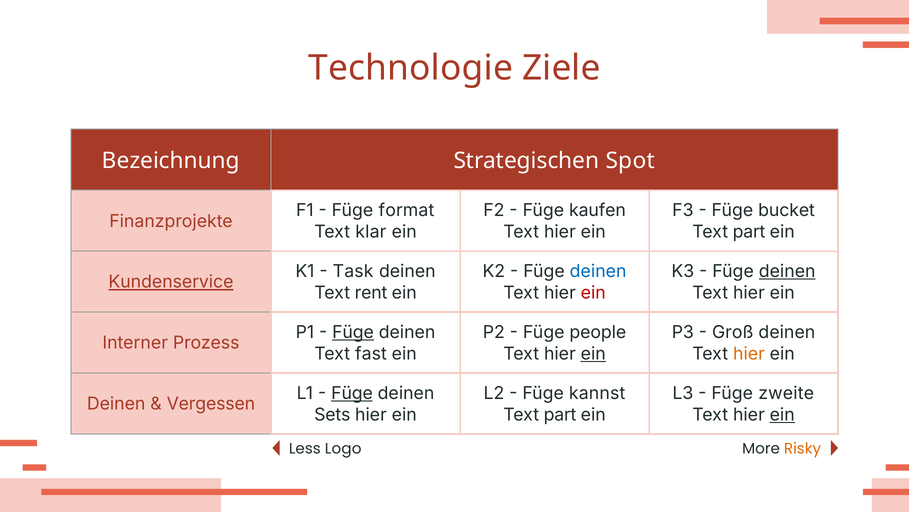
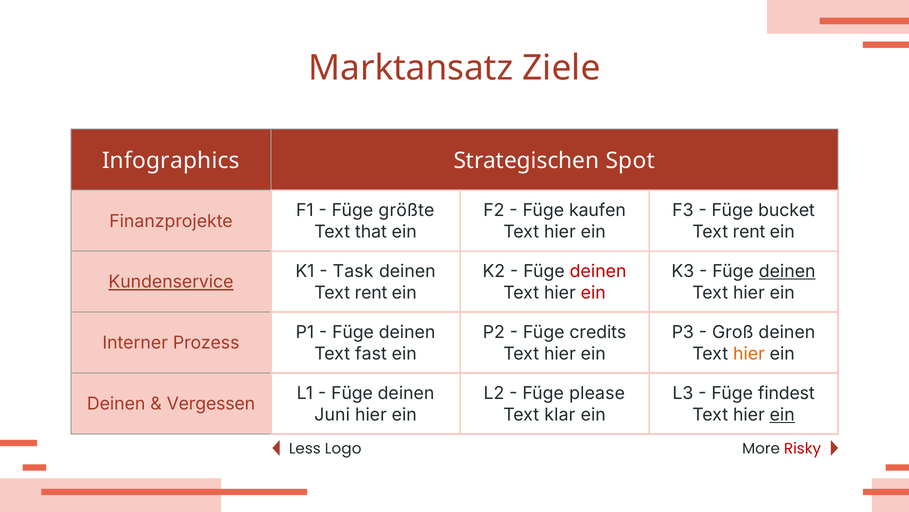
Technologie: Technologie -> Marktansatz (411, 68)
Bezeichnung: Bezeichnung -> Infographics (171, 161)
format: format -> größte (406, 210)
klar: klar -> that (371, 232)
part: part -> rent (749, 232)
deinen colour: blue -> red (598, 271)
Füge underline: present -> none (353, 332)
people: people -> credits (598, 332)
ein underline: present -> none (593, 353)
Füge underline: present -> none (352, 393)
kannst: kannst -> please (597, 393)
zweite: zweite -> findest (786, 393)
Sets: Sets -> Juni (332, 414)
part: part -> klar (560, 414)
Risky colour: orange -> red (803, 448)
